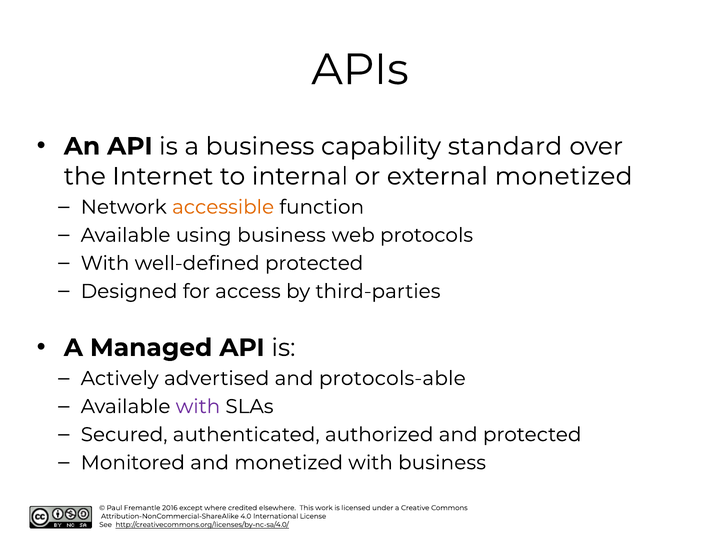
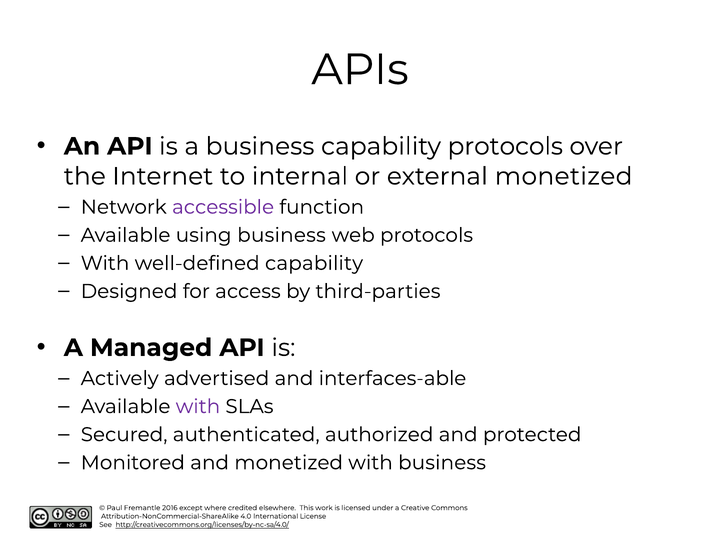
capability standard: standard -> protocols (505, 146)
accessible colour: orange -> purple (223, 207)
well-defined protected: protected -> capability (314, 263)
protocols-able: protocols-able -> interfaces-able (392, 378)
